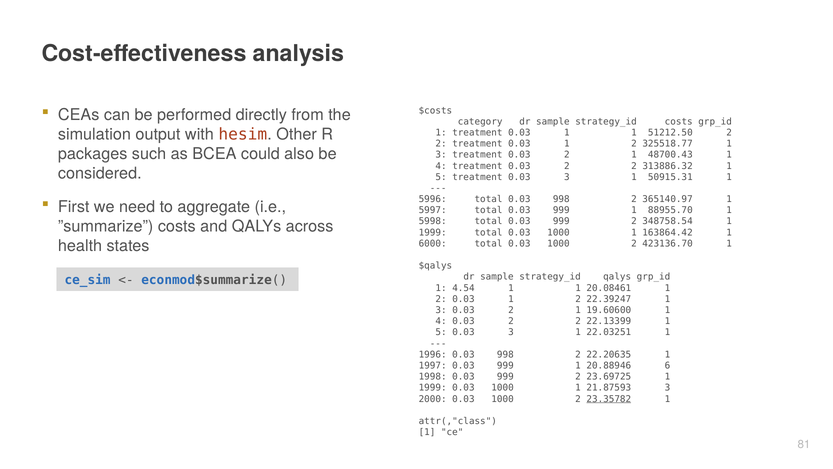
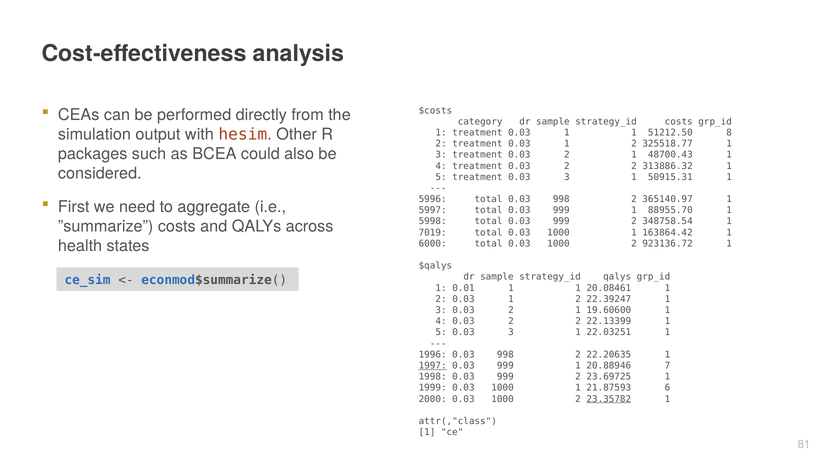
51212.50 2: 2 -> 8 (729, 133)
1999: 1999 -> 7019 (433, 232)
423136.70: 423136.70 -> 923136.72 (668, 243)
4.54: 4.54 -> 0.01 (463, 288)
1997 underline: none -> present (433, 365)
6: 6 -> 7 (667, 365)
21.87593 3: 3 -> 6 (667, 388)
